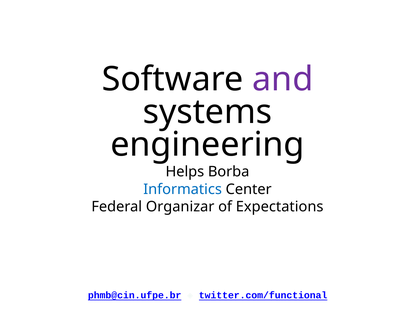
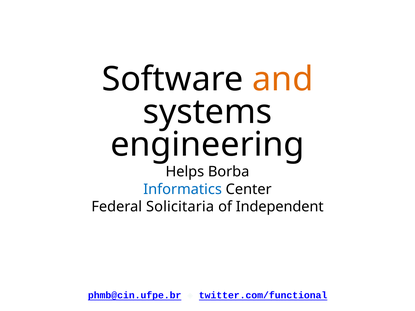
and colour: purple -> orange (283, 79)
Organizar: Organizar -> Solicitaria (180, 207)
Expectations: Expectations -> Independent (280, 207)
